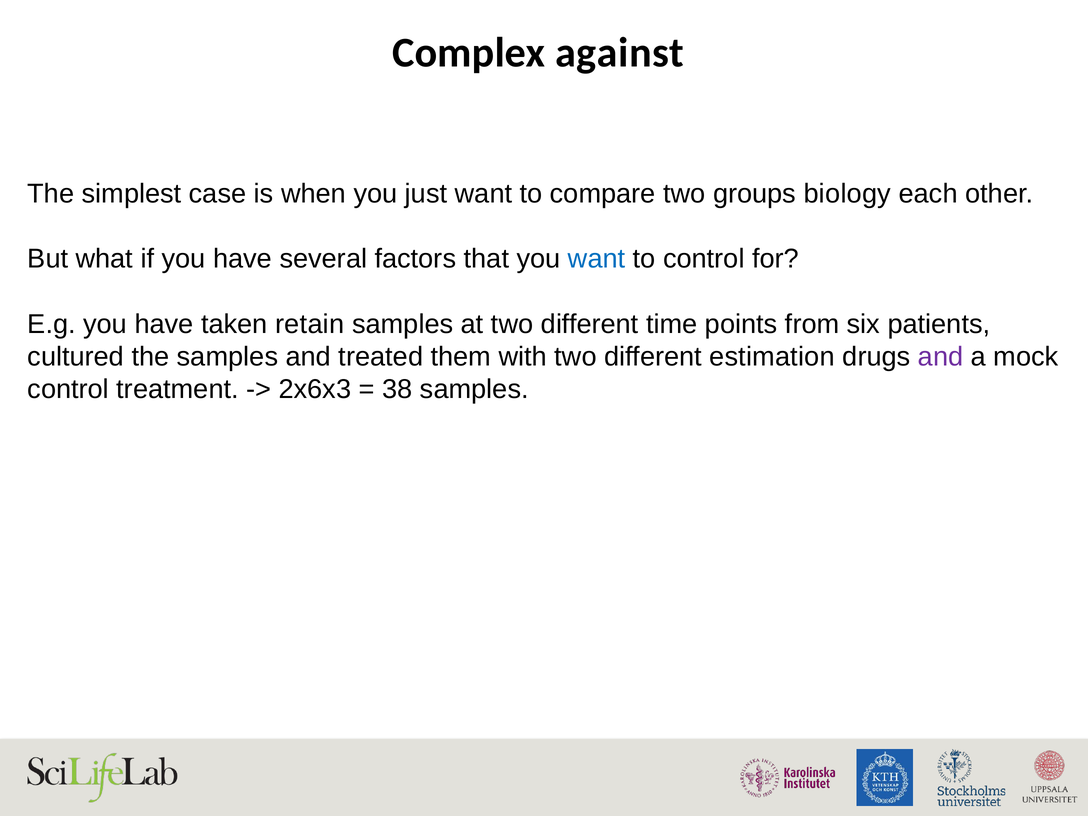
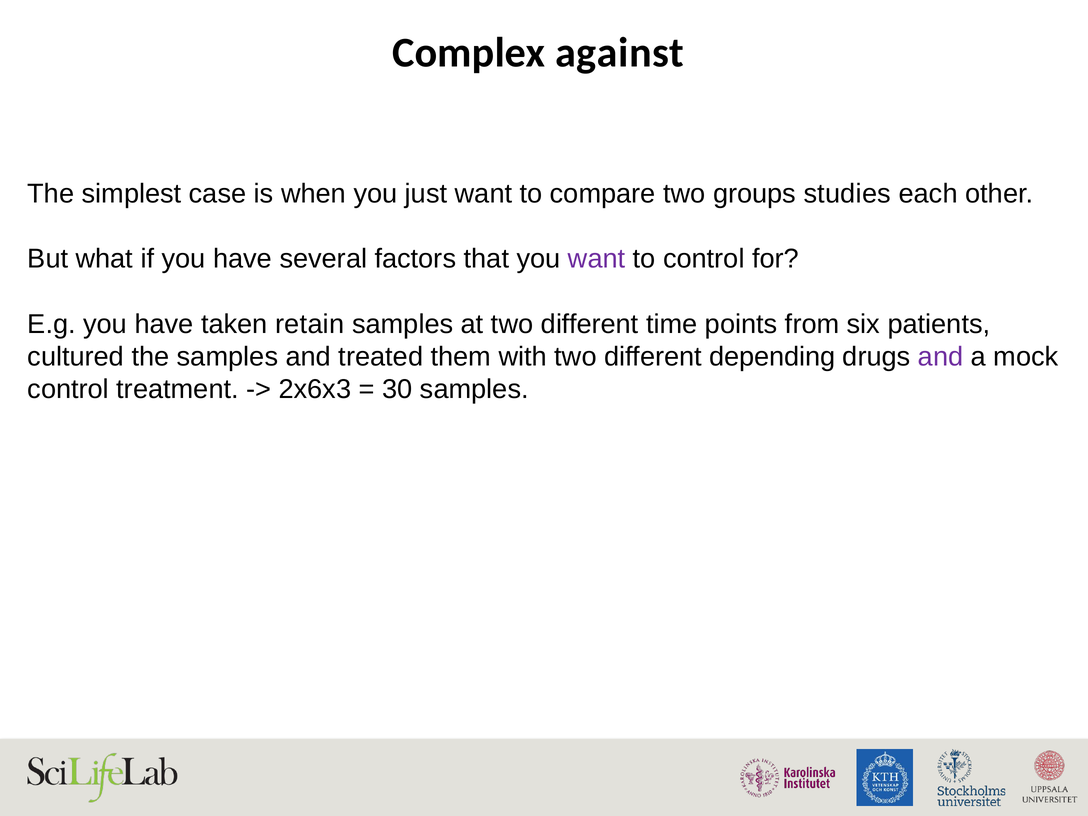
biology: biology -> studies (847, 194)
want colour: blue -> purple (597, 259)
estimation: estimation -> depending (772, 357)
38: 38 -> 30 (397, 389)
